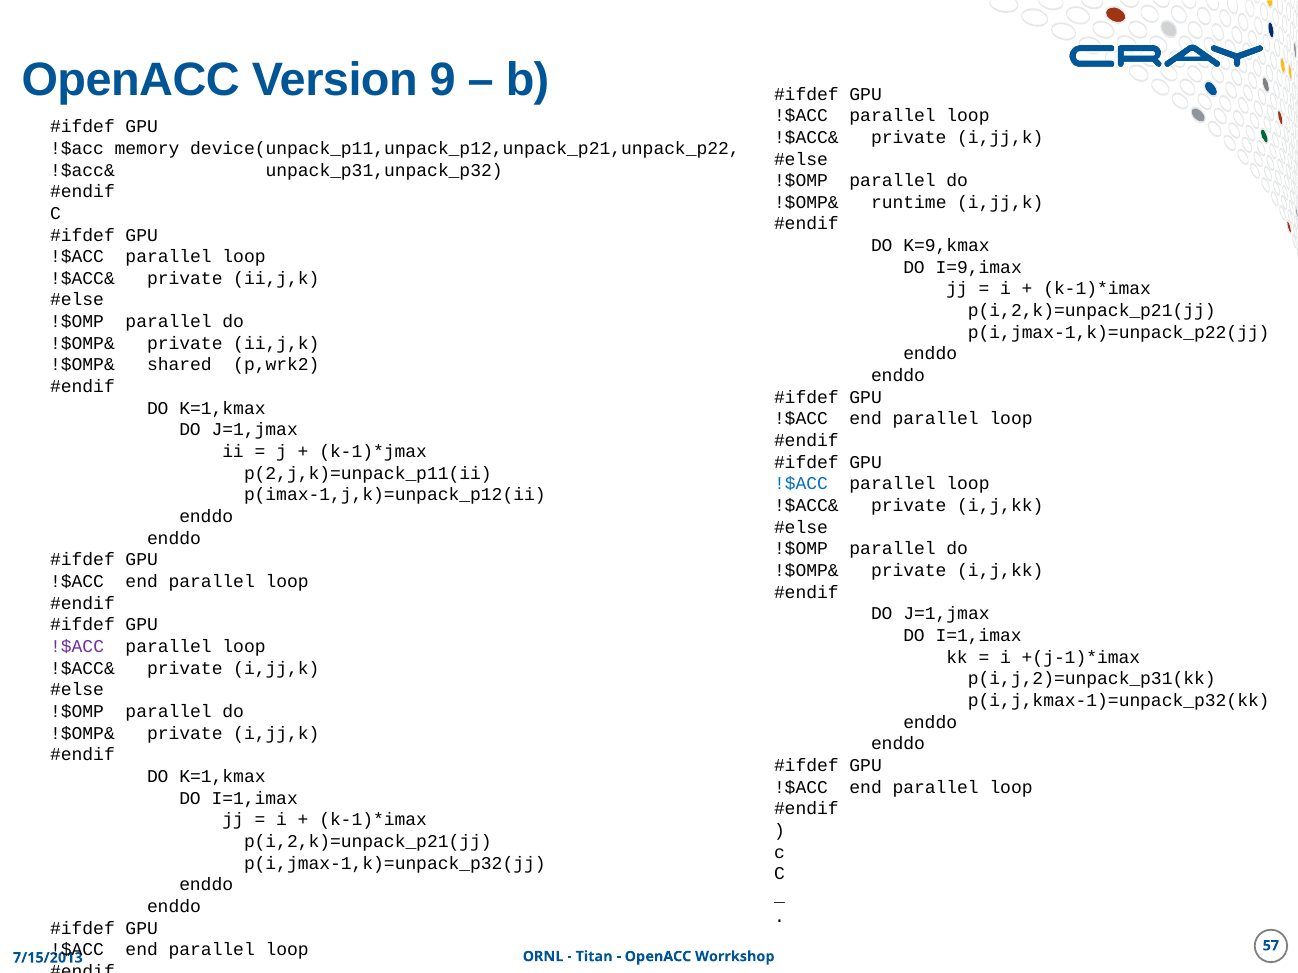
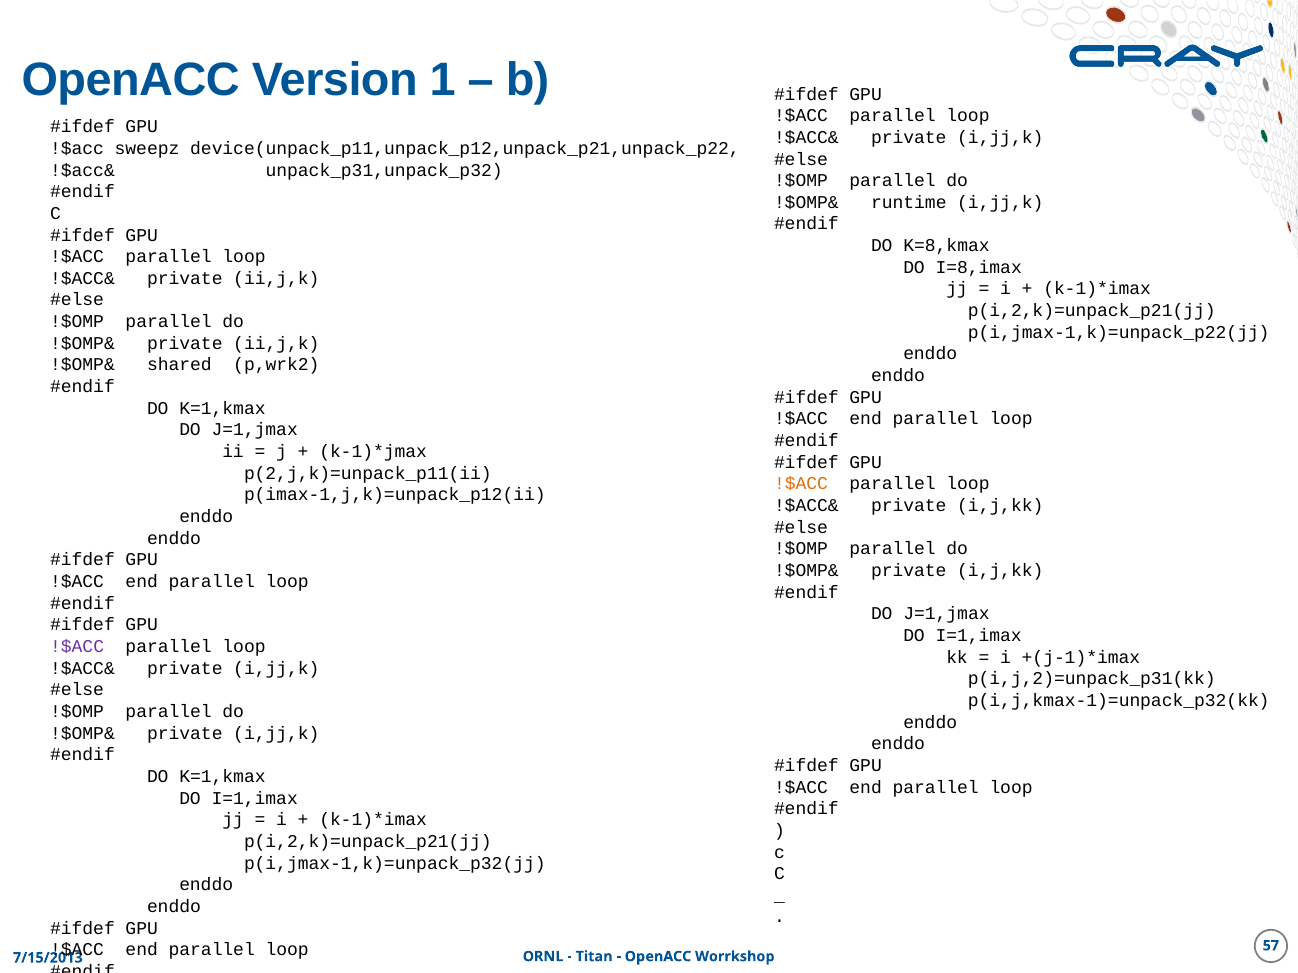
9: 9 -> 1 (443, 80)
memory: memory -> sweepz (147, 149)
K=9,kmax: K=9,kmax -> K=8,kmax (946, 246)
I=9,imax: I=9,imax -> I=8,imax (979, 267)
!$ACC colour: blue -> orange (801, 484)
